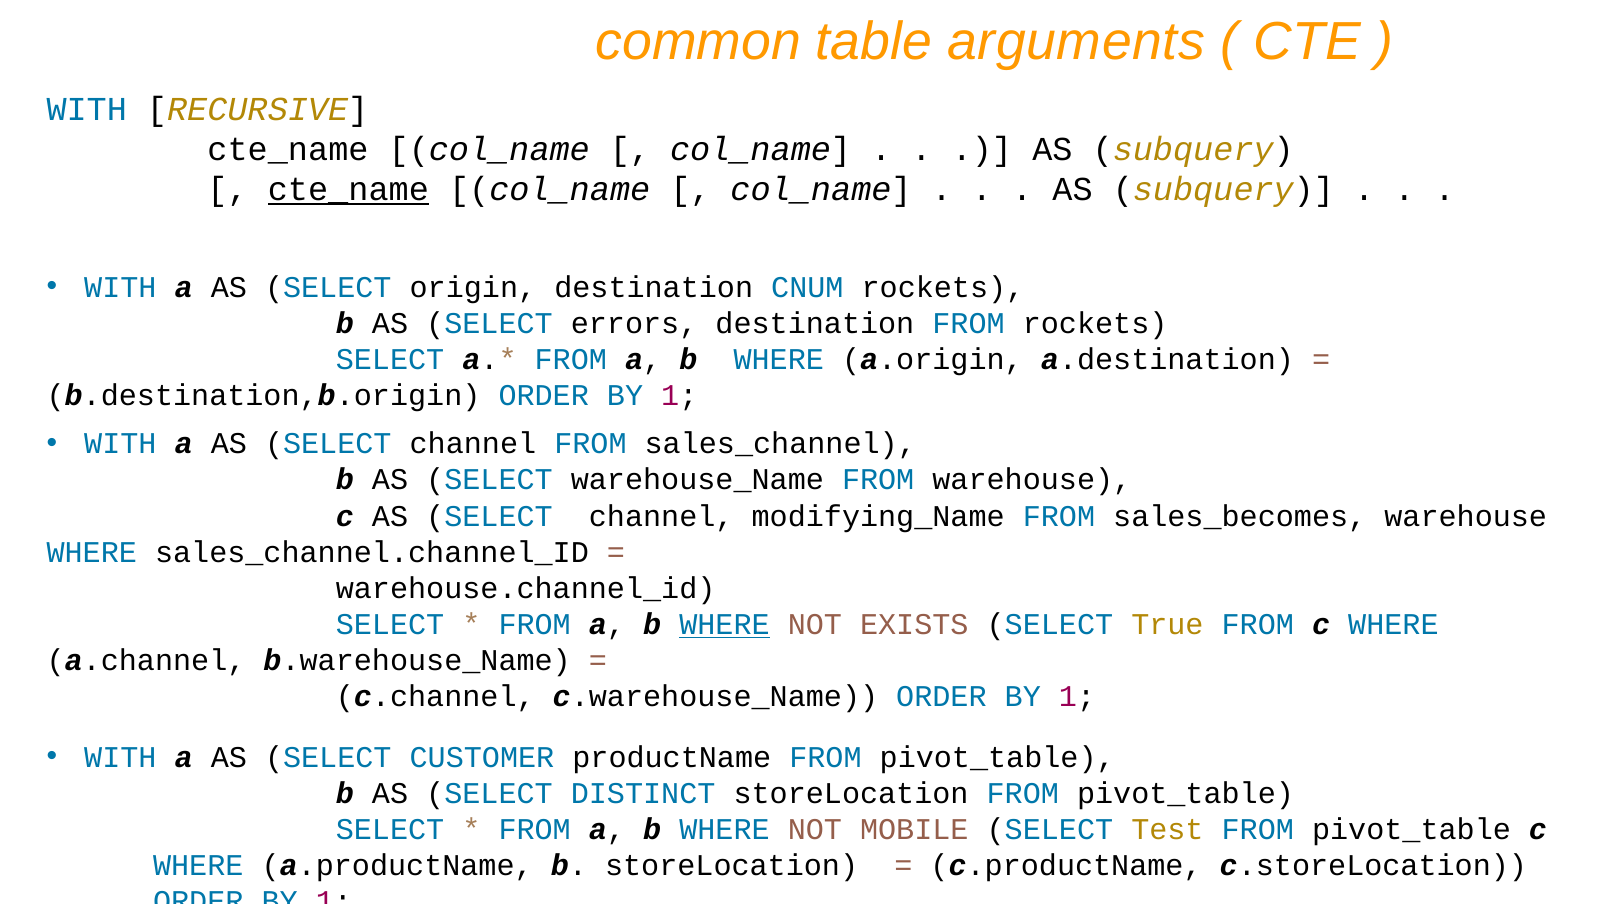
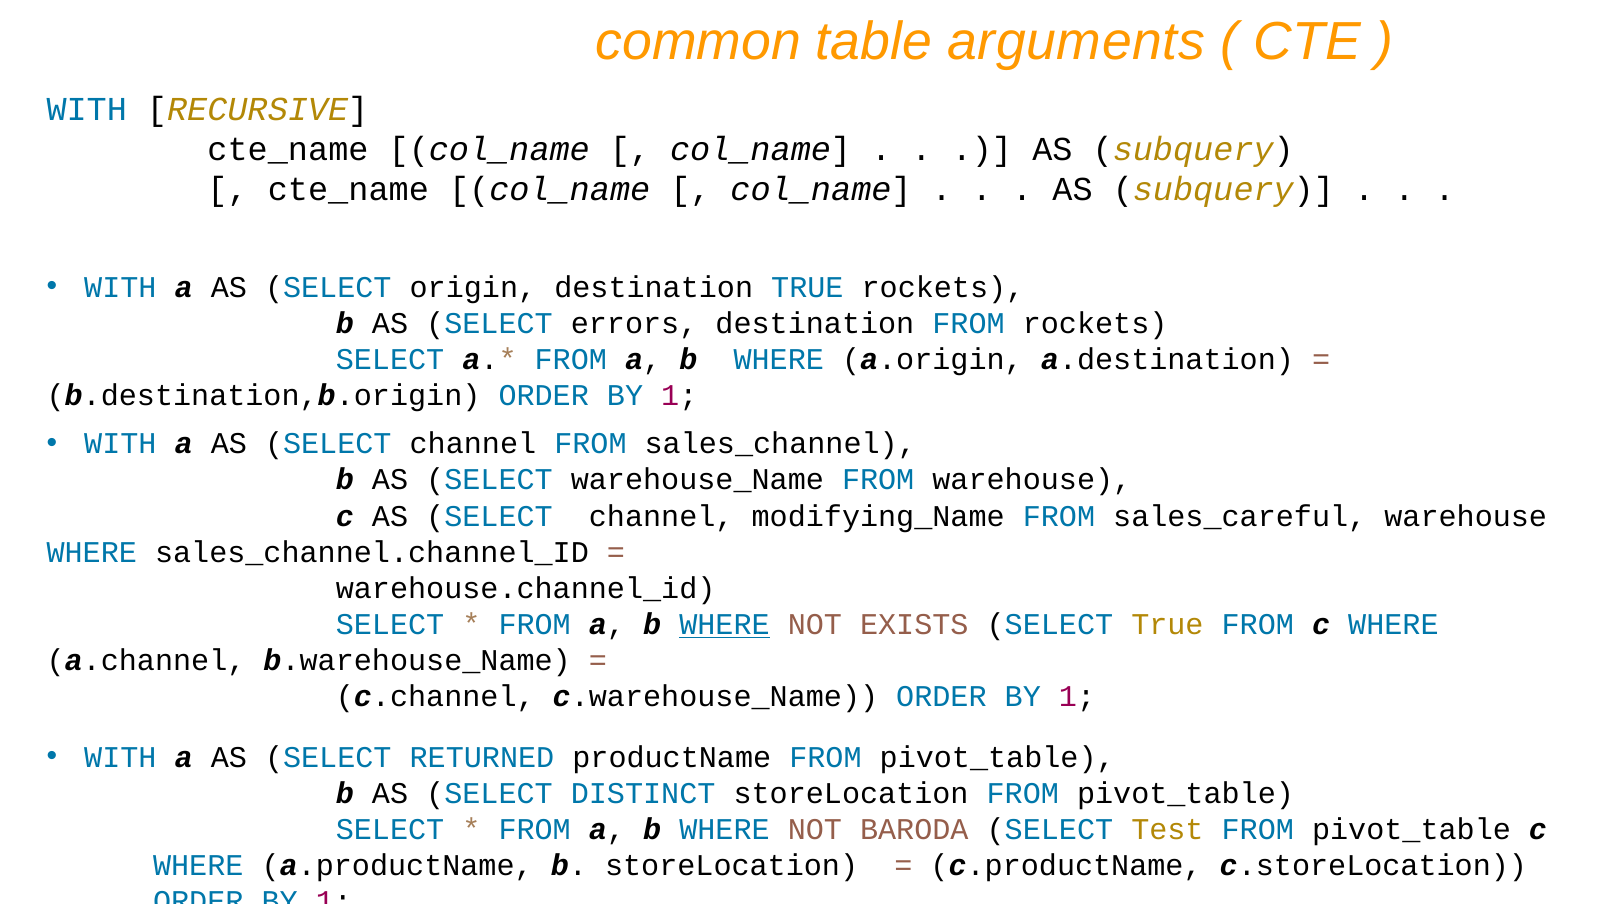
cte_name underline: present -> none (348, 190)
destination CNUM: CNUM -> TRUE (807, 287)
sales_becomes: sales_becomes -> sales_careful (1240, 516)
CUSTOMER: CUSTOMER -> RETURNED (482, 757)
MOBILE: MOBILE -> BARODA (914, 829)
